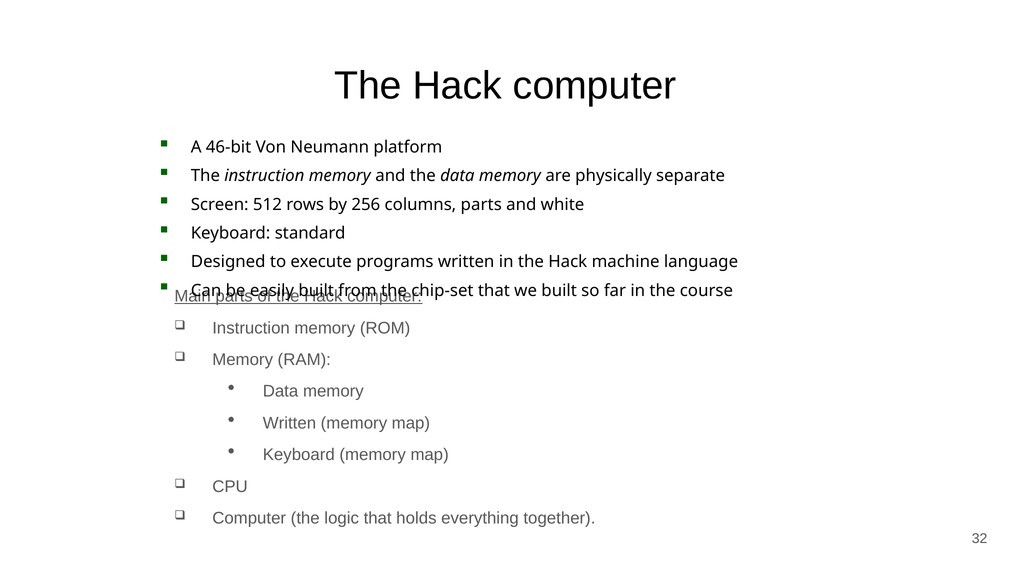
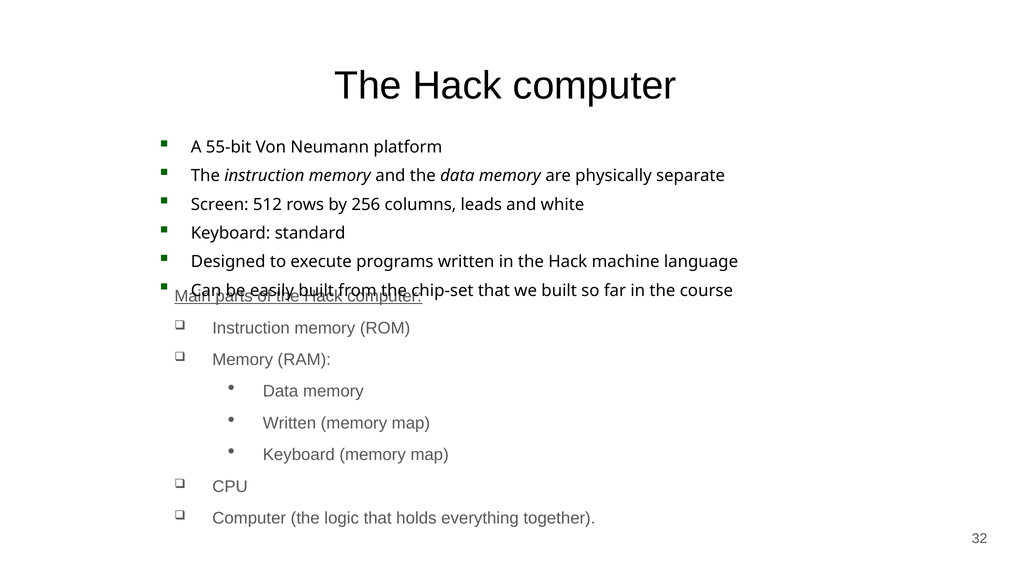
46-bit: 46-bit -> 55-bit (229, 147)
columns parts: parts -> leads (481, 204)
